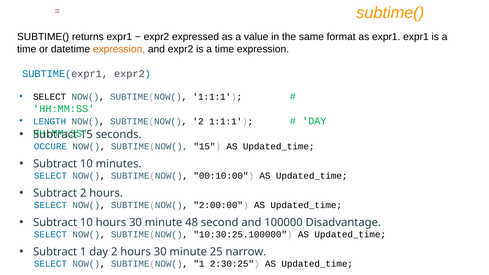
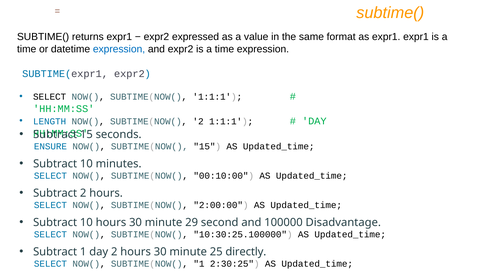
expression colour: orange -> blue (119, 49)
OCCURE: OCCURE -> ENSURE (50, 146)
48: 48 -> 29 (192, 222)
narrow: narrow -> directly (246, 252)
